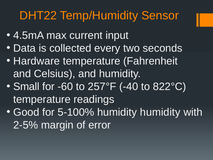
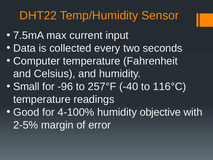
4.5mA: 4.5mA -> 7.5mA (29, 35)
Hardware: Hardware -> Computer (37, 61)
-60: -60 -> -96 (65, 86)
822°C: 822°C -> 116°C (170, 86)
5-100%: 5-100% -> 4-100% (76, 112)
humidity humidity: humidity -> objective (160, 112)
